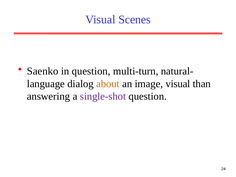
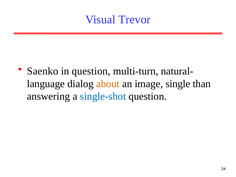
Scenes: Scenes -> Trevor (134, 20)
image visual: visual -> single (178, 84)
single-shot colour: purple -> blue (103, 96)
